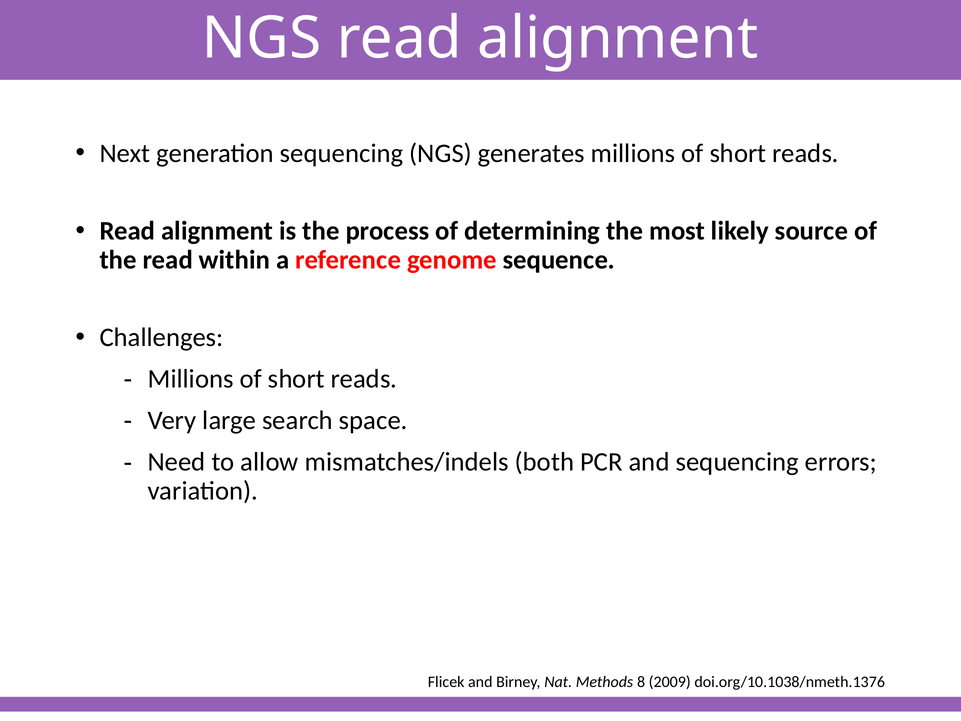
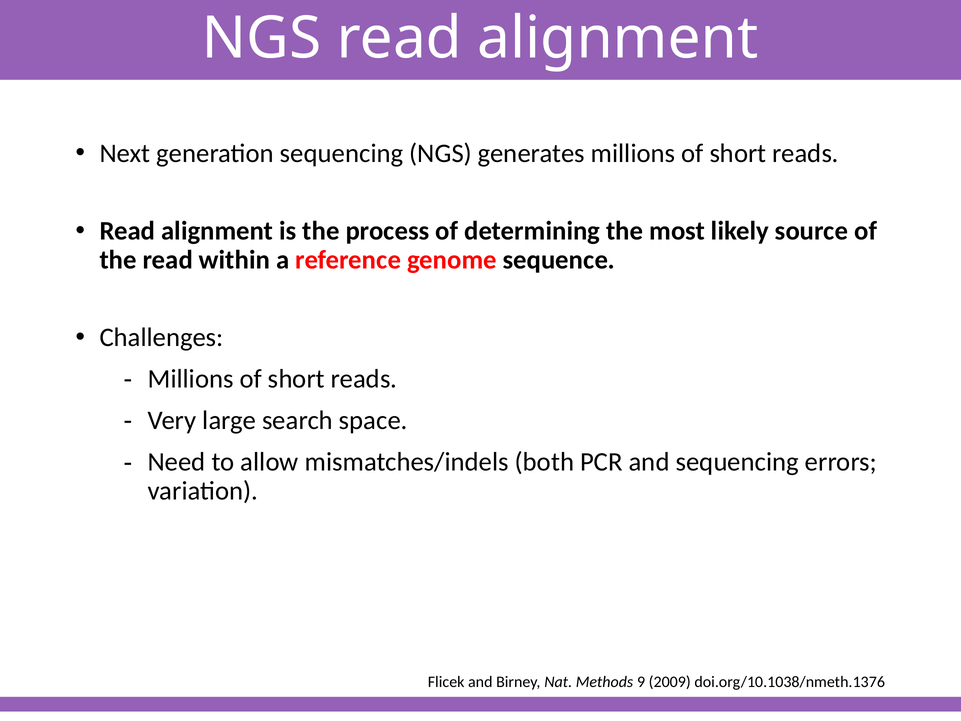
8: 8 -> 9 (641, 682)
